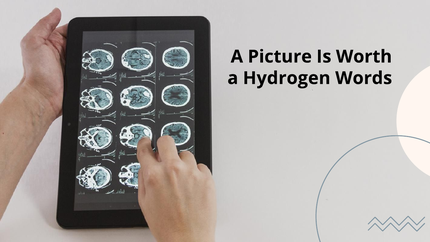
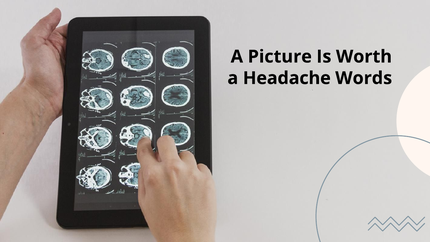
Hydrogen: Hydrogen -> Headache (287, 78)
